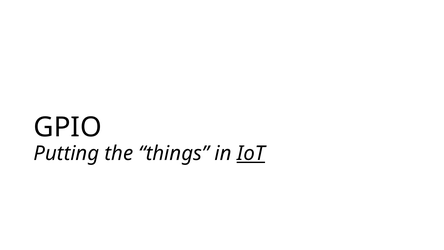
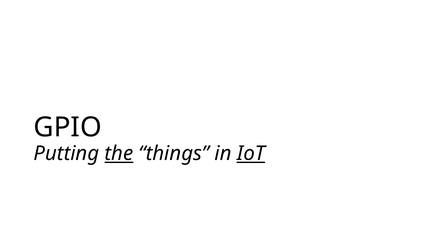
the underline: none -> present (119, 153)
